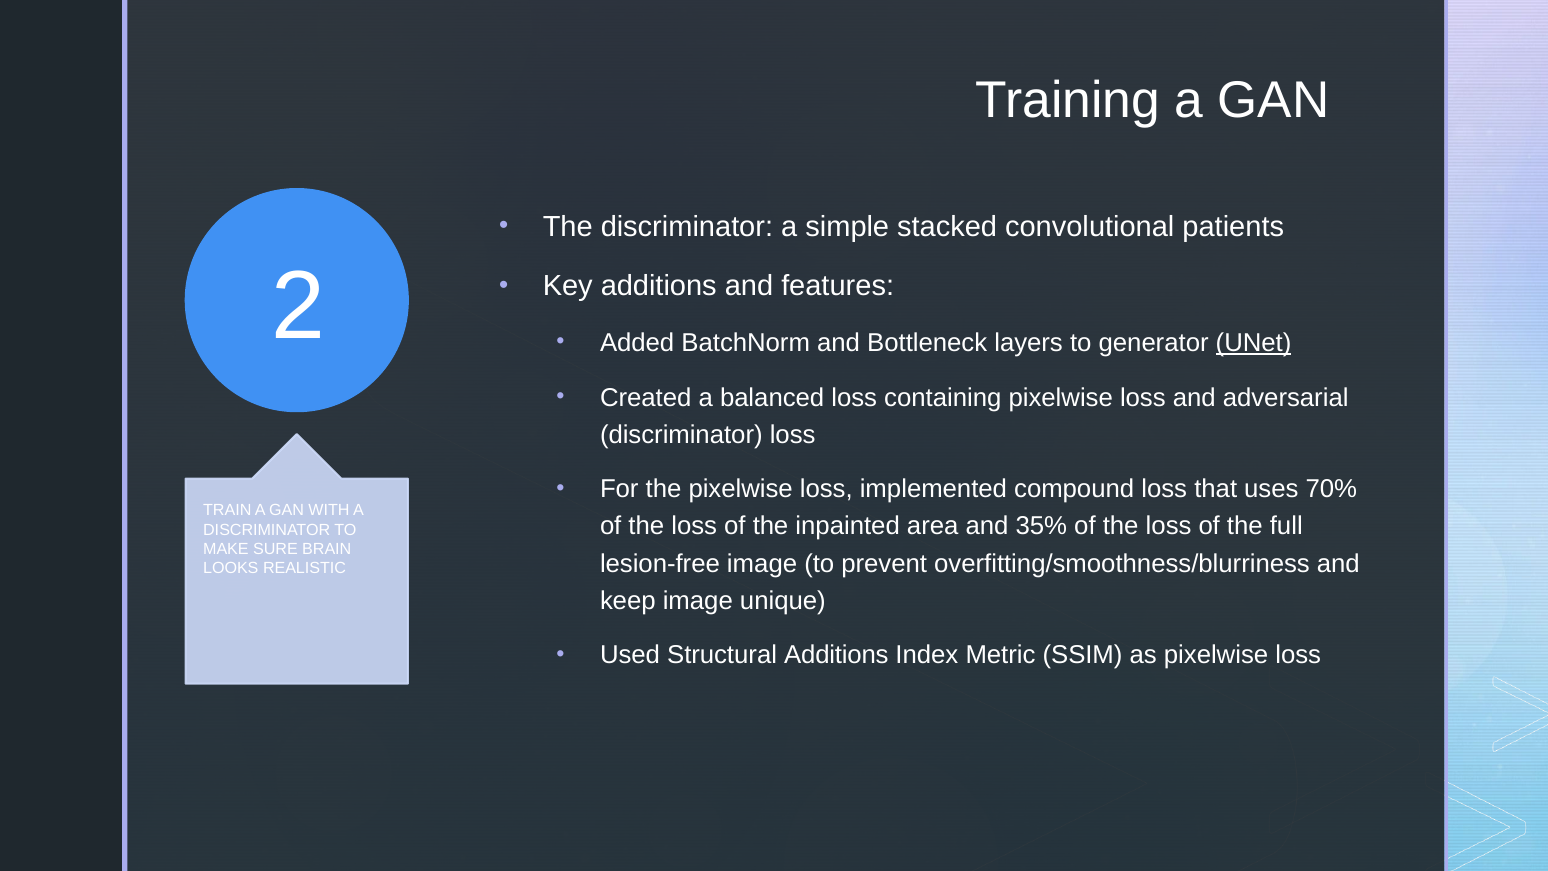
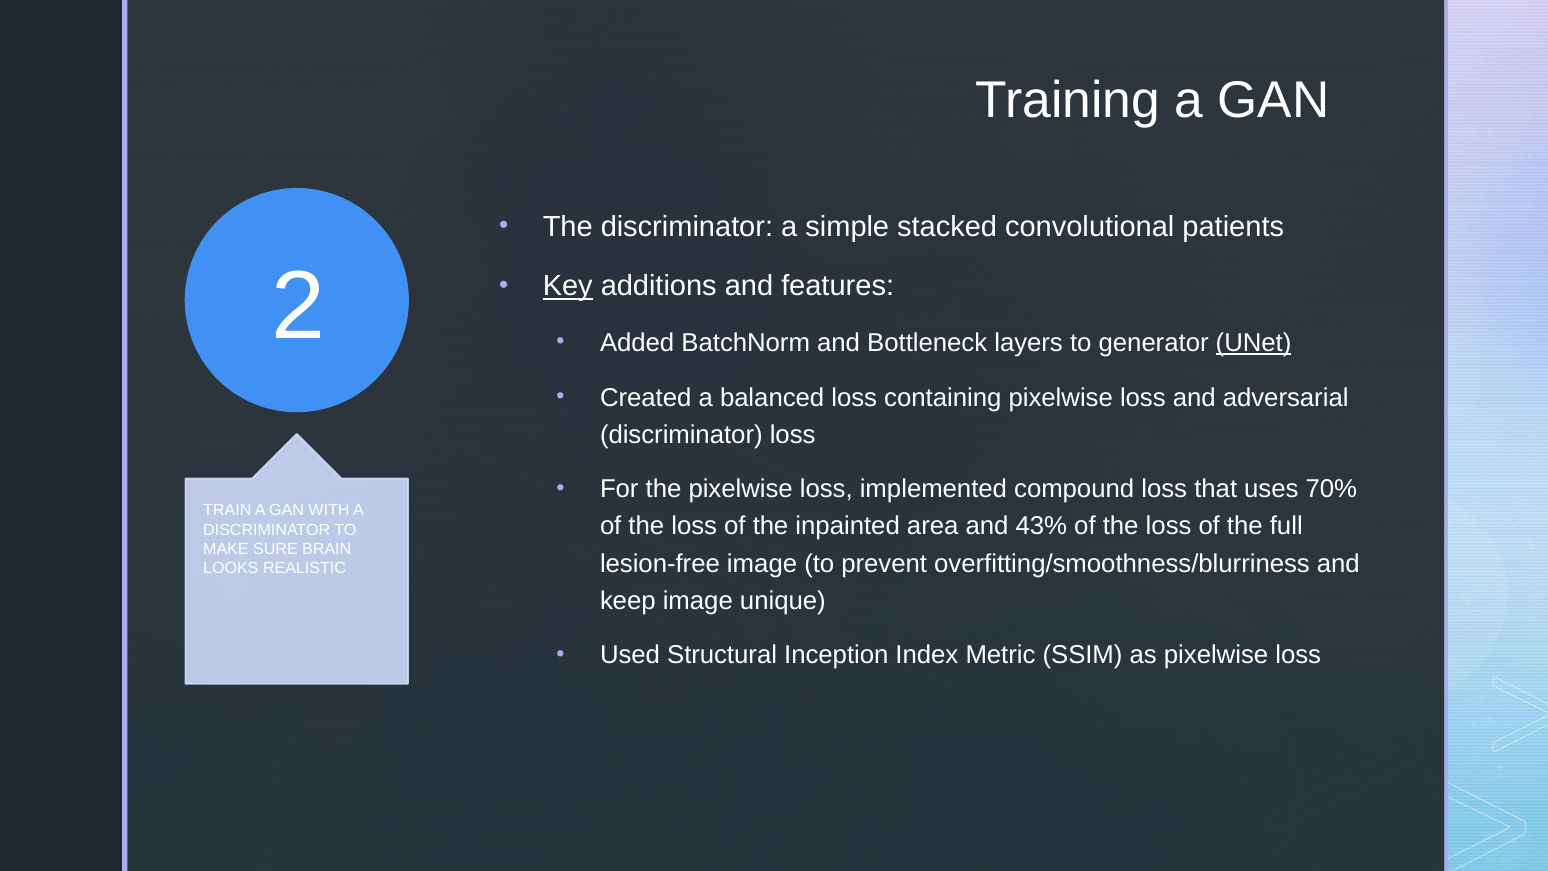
Key underline: none -> present (568, 286)
35%: 35% -> 43% (1041, 526)
Structural Additions: Additions -> Inception (836, 655)
